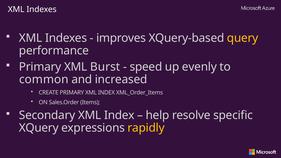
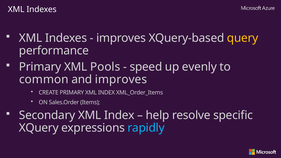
Burst: Burst -> Pools (105, 67)
and increased: increased -> improves (121, 79)
rapidly colour: yellow -> light blue (146, 128)
